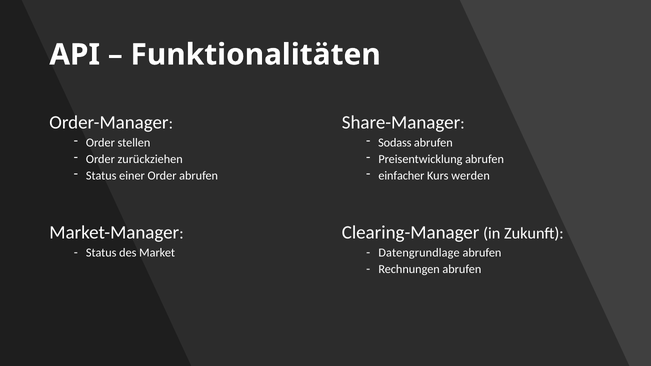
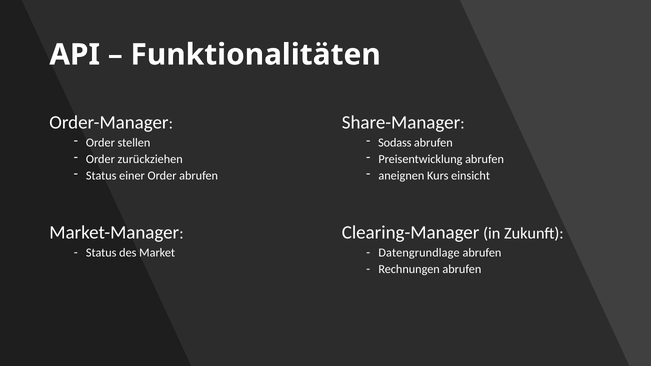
einfacher: einfacher -> aneignen (401, 176)
werden: werden -> einsicht (471, 176)
